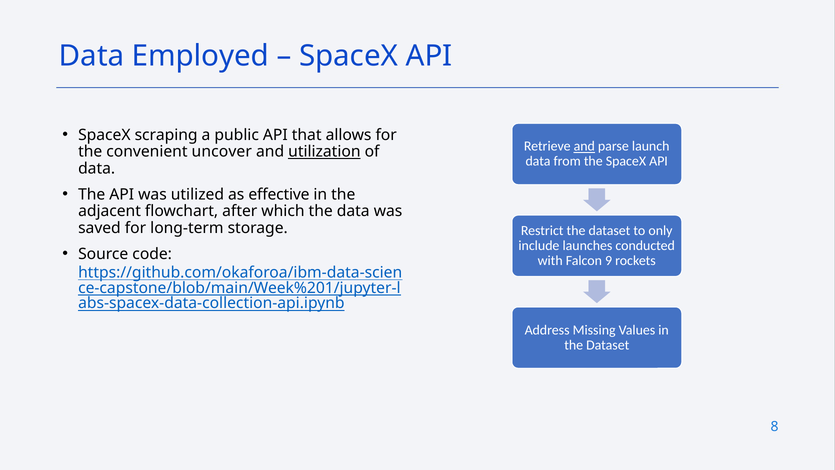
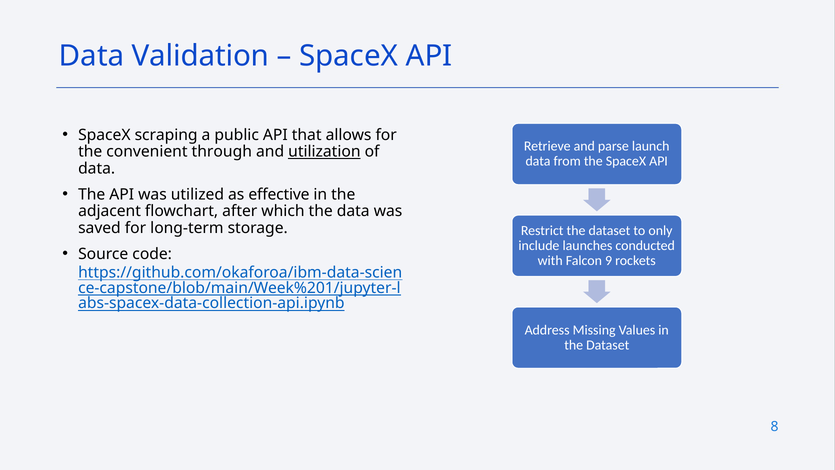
Employed: Employed -> Validation (201, 56)
and underline: present -> none (584, 146)
uncover: uncover -> through (222, 152)
